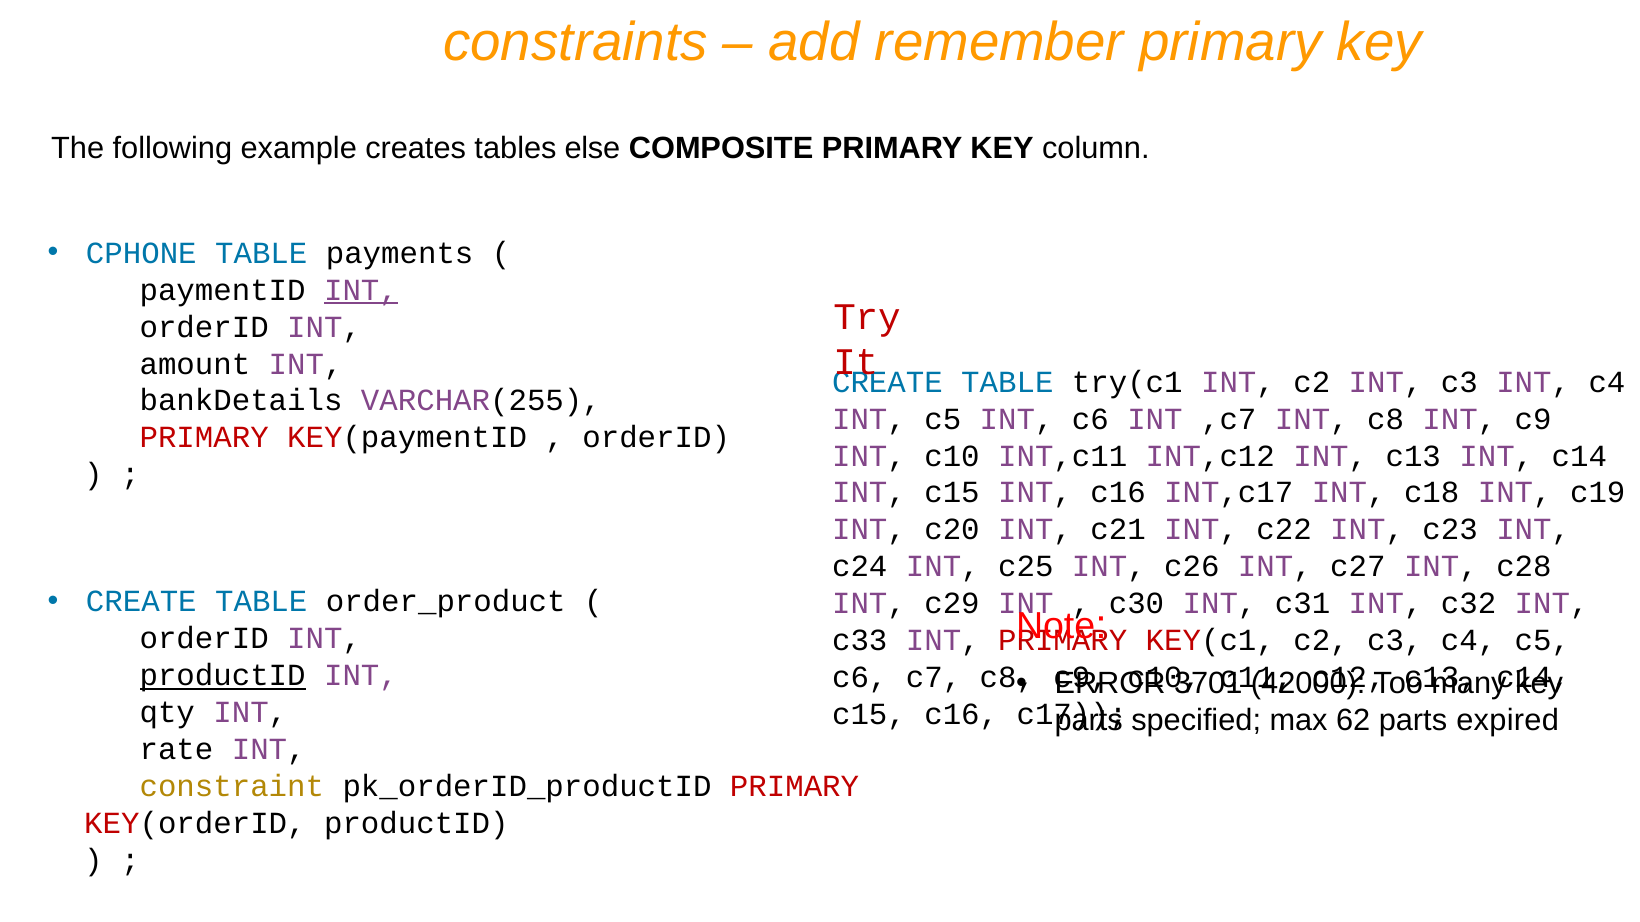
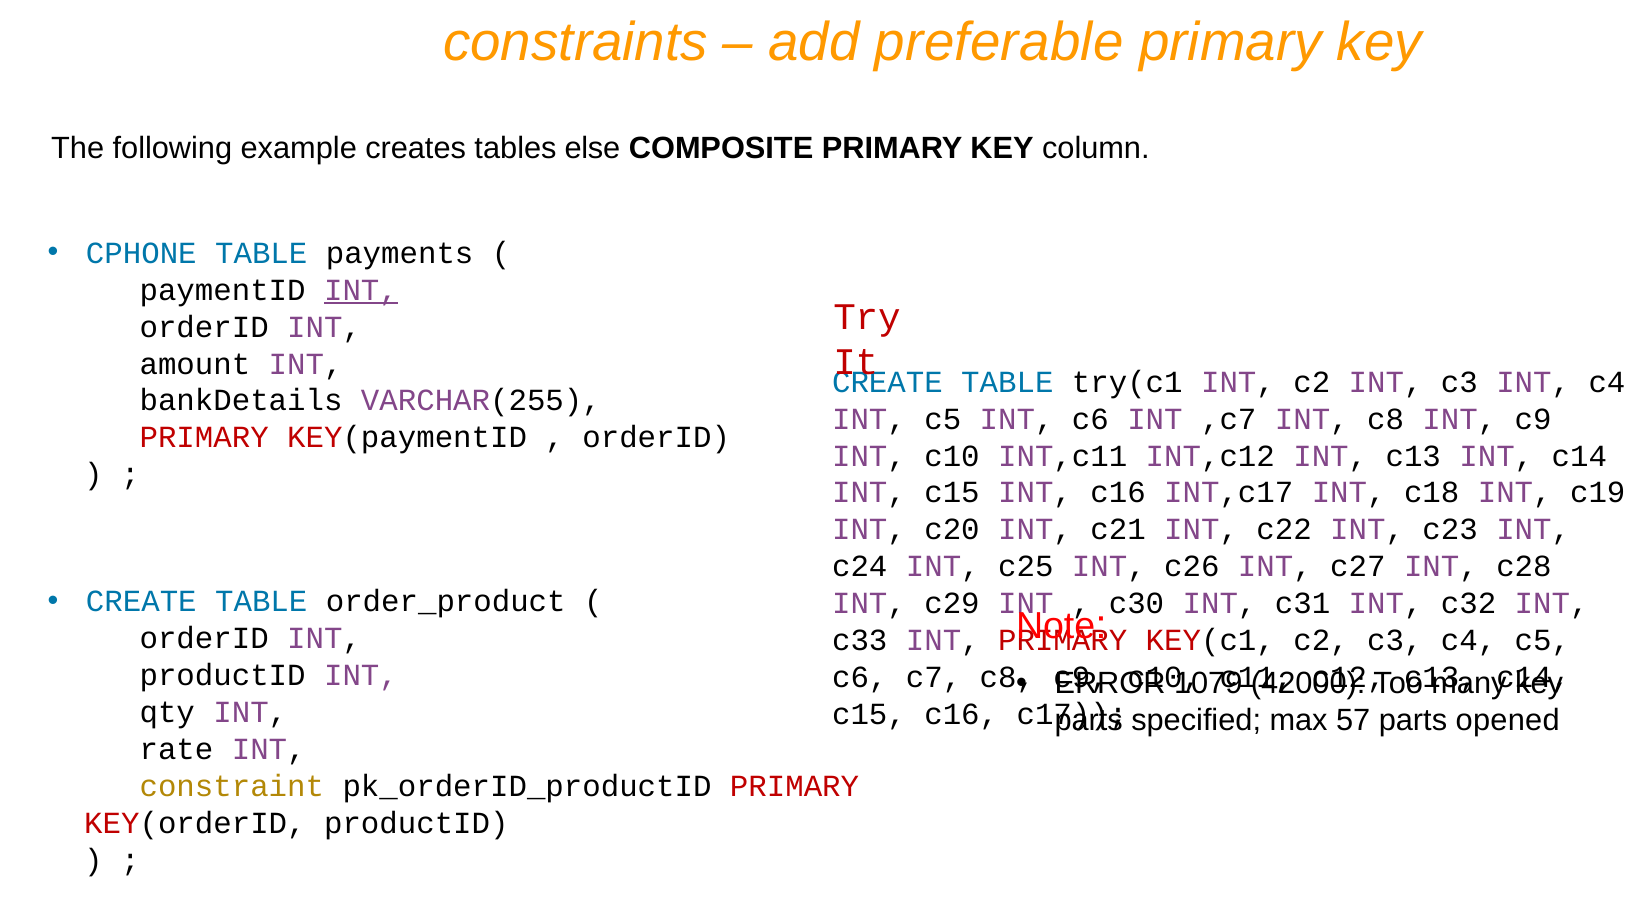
remember: remember -> preferable (999, 43)
productID underline: present -> none (223, 676)
3701: 3701 -> 1079 (1208, 684)
62: 62 -> 57 (1353, 721)
expired: expired -> opened (1508, 721)
